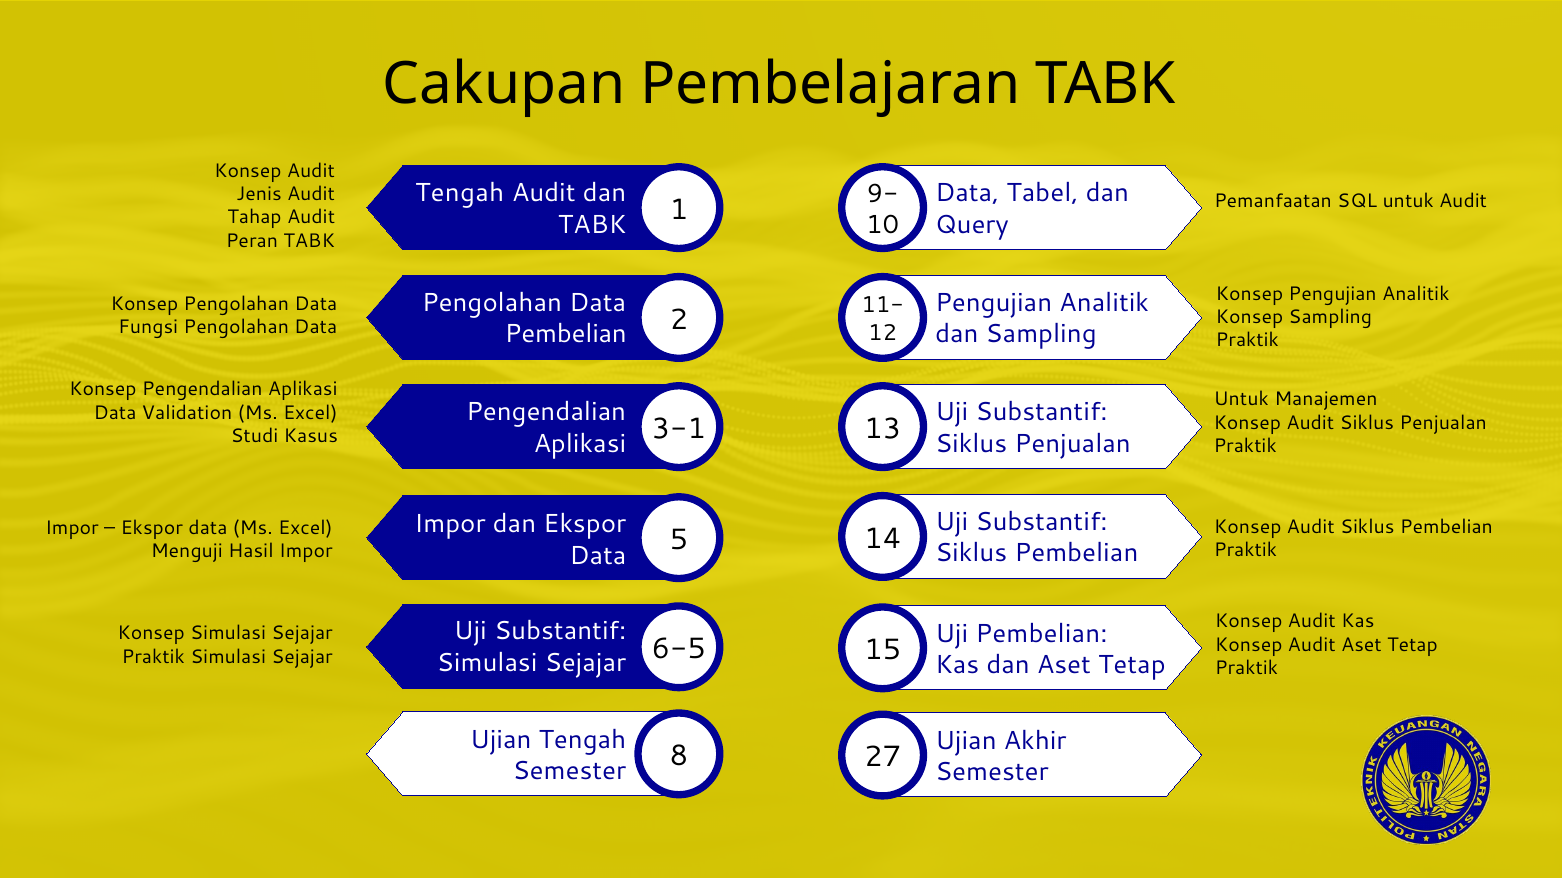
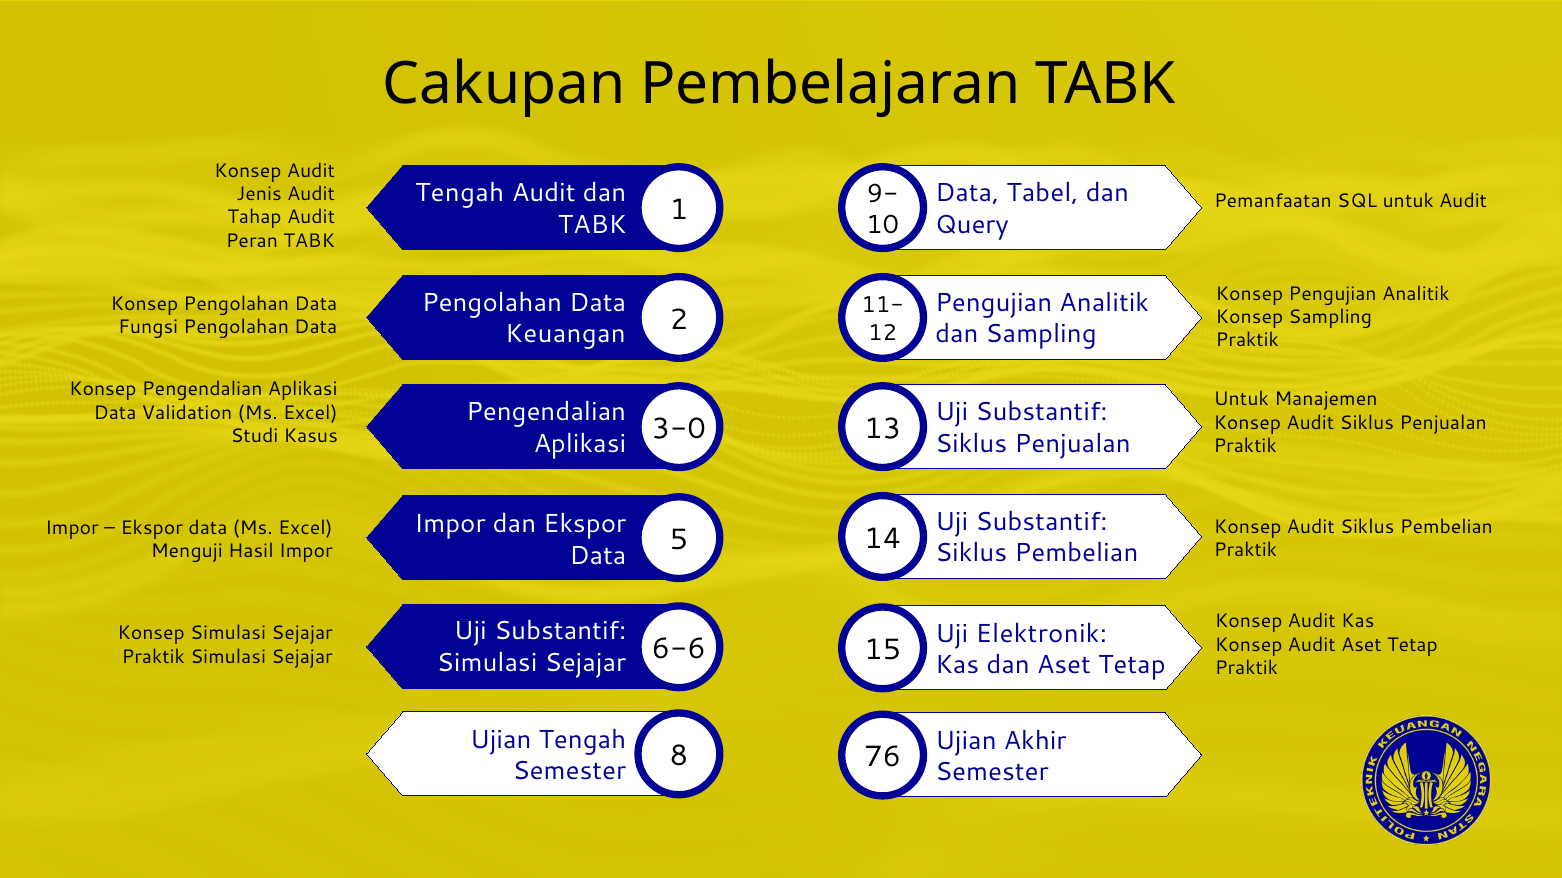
Pembelian: Pembelian -> Keuangan (566, 335)
3-1: 3-1 -> 3-0 (679, 429)
Uji Pembelian: Pembelian -> Elektronik (1041, 634)
6-5: 6-5 -> 6-6 (679, 649)
27: 27 -> 76 (883, 758)
